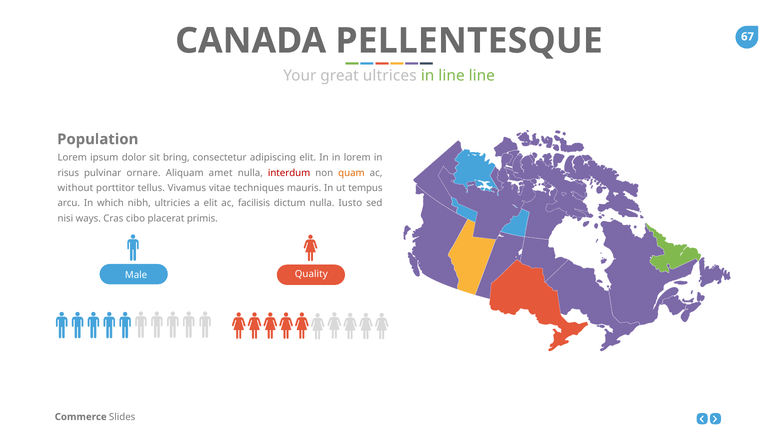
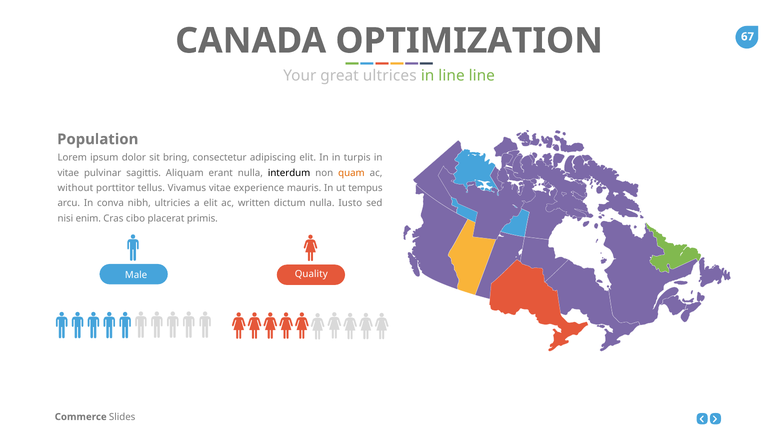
PELLENTESQUE: PELLENTESQUE -> OPTIMIZATION (469, 41)
in lorem: lorem -> turpis (357, 158)
risus: risus -> vitae (68, 173)
ornare: ornare -> sagittis (144, 173)
amet: amet -> erant (221, 173)
interdum colour: red -> black (289, 173)
techniques: techniques -> experience (259, 188)
which: which -> conva (110, 203)
facilisis: facilisis -> written (254, 203)
ways: ways -> enim (88, 218)
